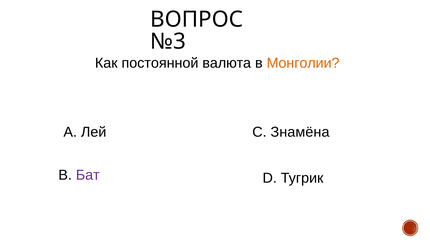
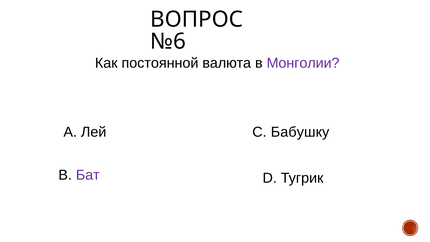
№3: №3 -> №6 (168, 41)
Монголии colour: orange -> purple (303, 63)
Знамёна: Знамёна -> Бабушку (300, 132)
